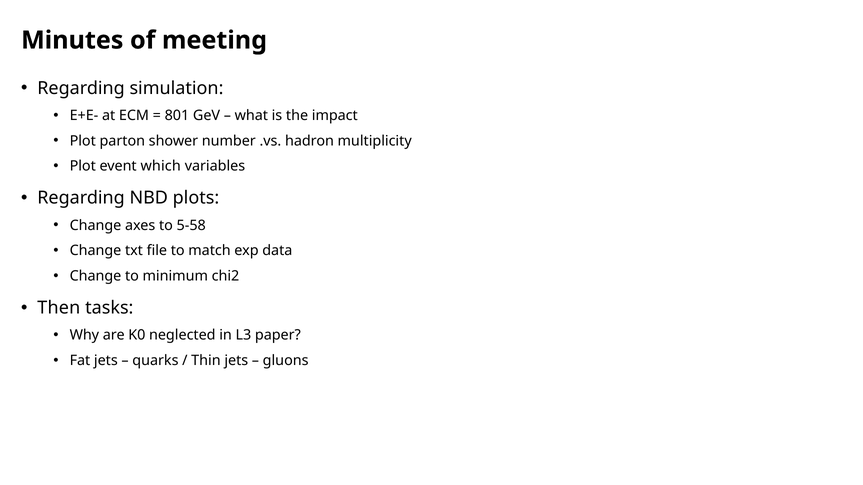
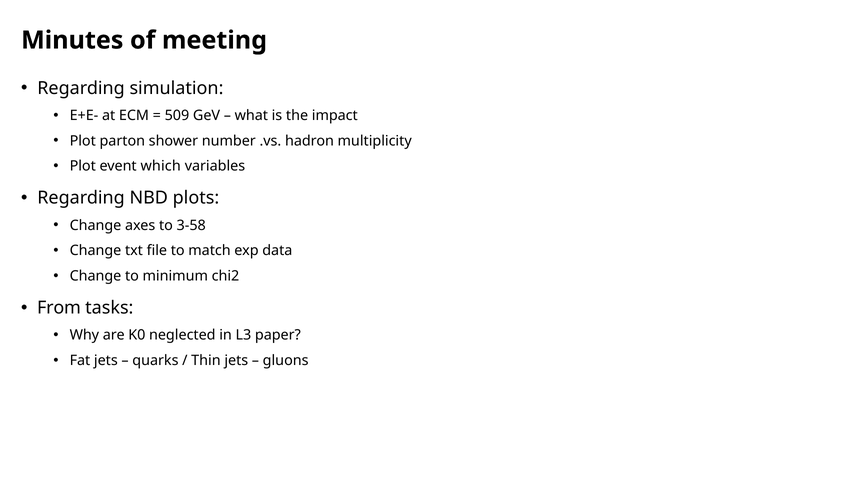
801: 801 -> 509 (177, 116)
5-58: 5-58 -> 3-58 (191, 226)
Then: Then -> From (59, 308)
